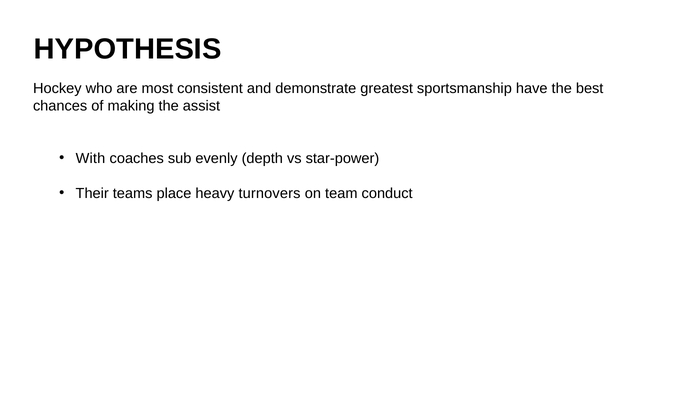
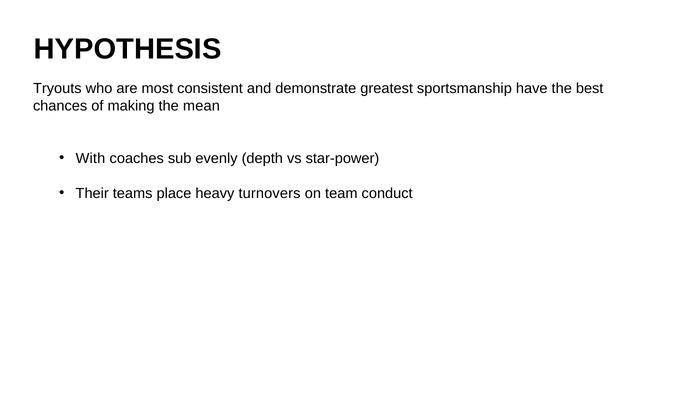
Hockey: Hockey -> Tryouts (57, 89)
assist: assist -> mean (201, 106)
